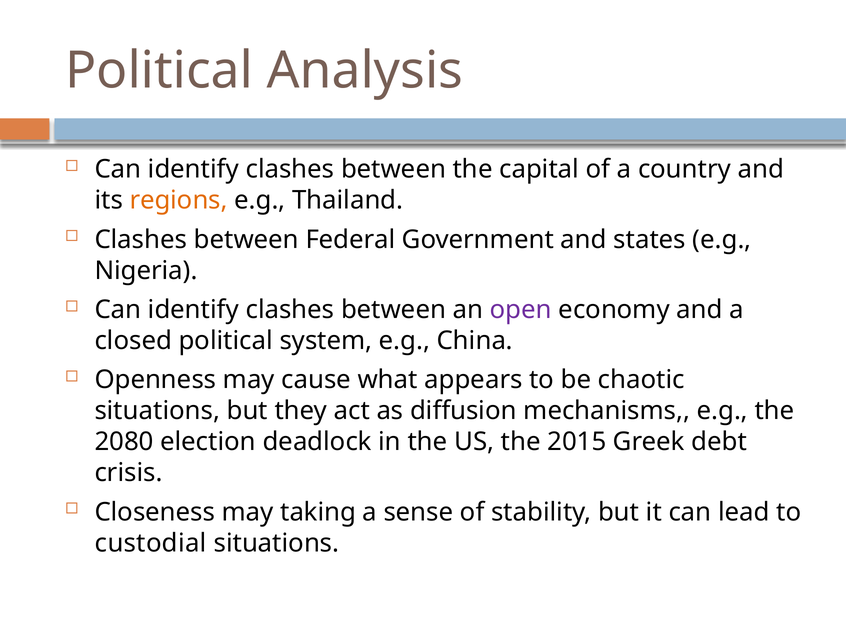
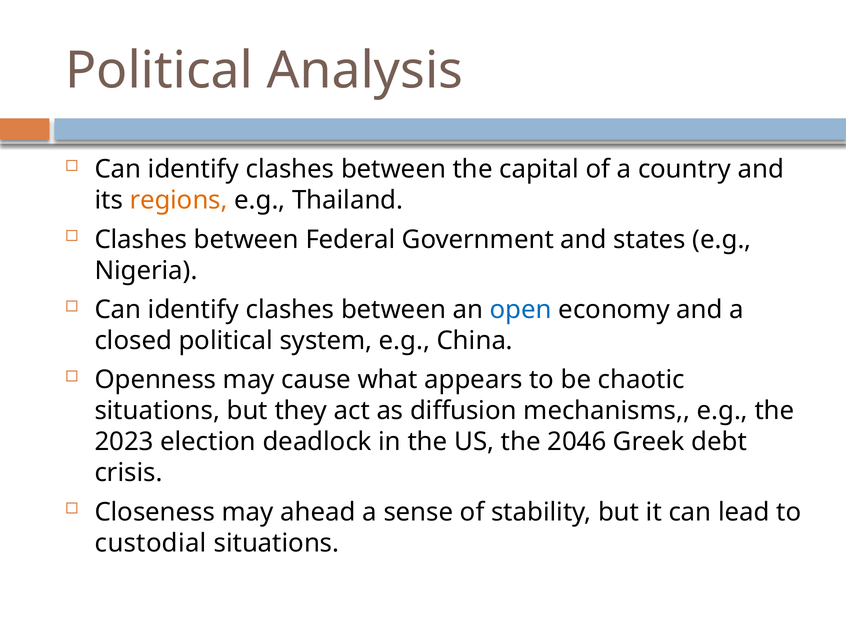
open colour: purple -> blue (521, 310)
2080: 2080 -> 2023 (124, 442)
2015: 2015 -> 2046 (577, 442)
taking: taking -> ahead (318, 513)
